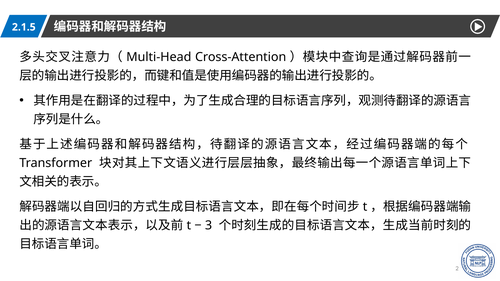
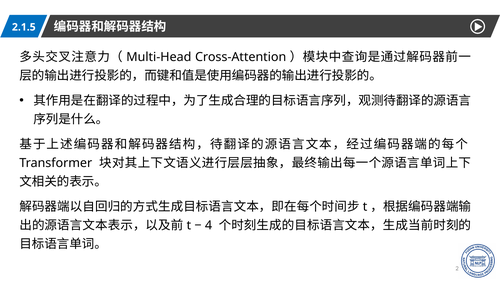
3: 3 -> 4 (209, 226)
